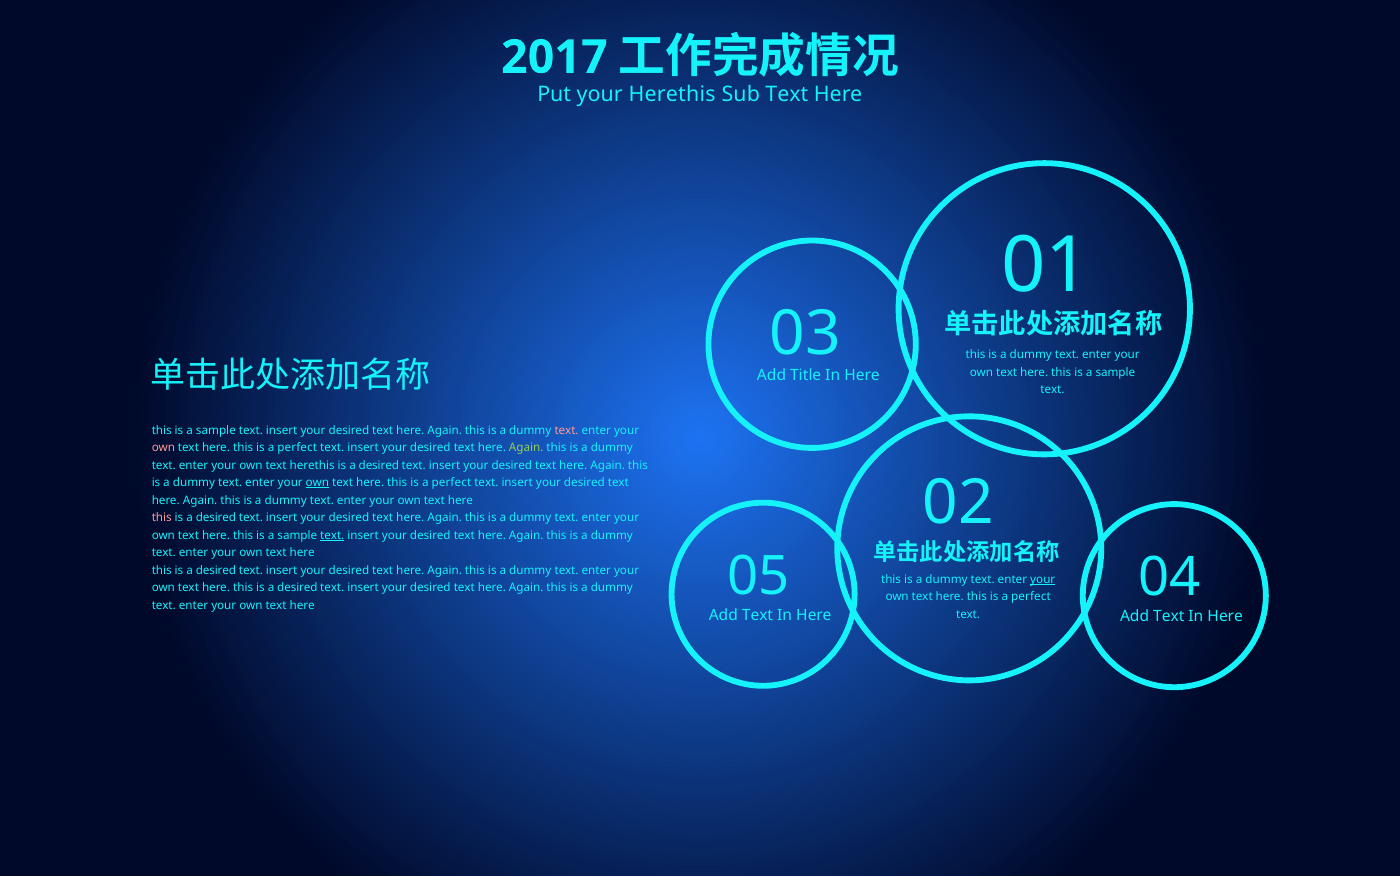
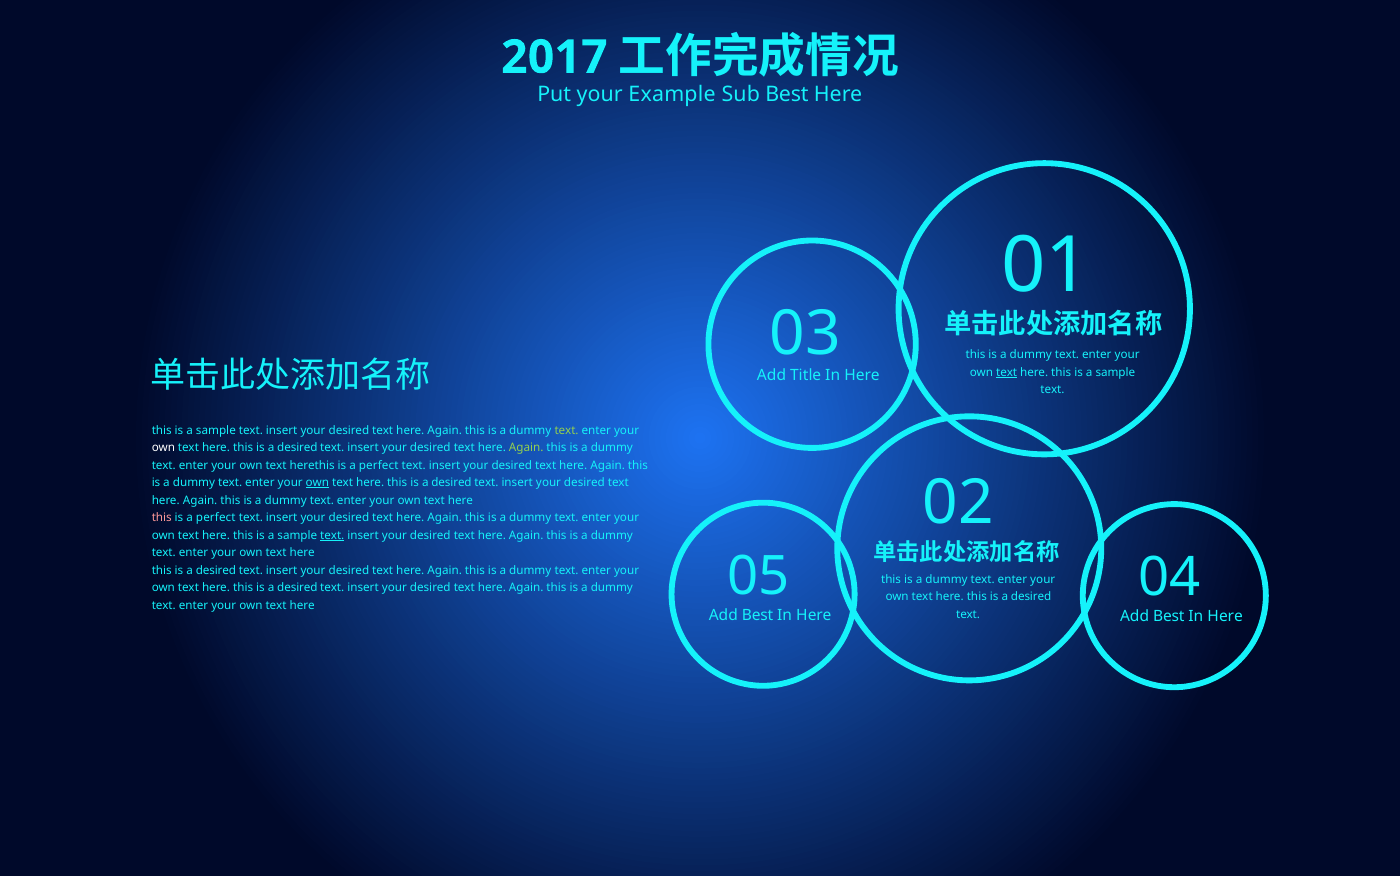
your Herethis: Herethis -> Example (672, 95)
Sub Text: Text -> Best (787, 95)
text underline: none -> present (1007, 372)
text colour: pink -> light green (567, 430)
own colour: pink -> white (163, 448)
perfect: perfect -> desired (297, 448)
herethis is a desired: desired -> perfect (379, 465)
perfect: perfect -> desired (452, 483)
desired: desired -> perfect (216, 518)
your underline: present -> none (1043, 579)
perfect: perfect -> desired (1031, 597)
Text: Text -> Best (758, 615)
Text: Text -> Best (1169, 616)
